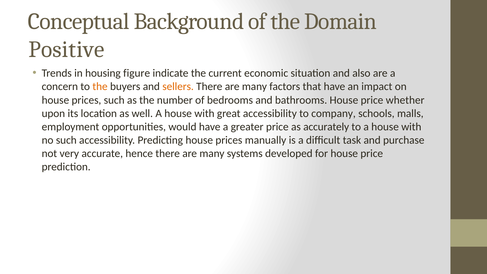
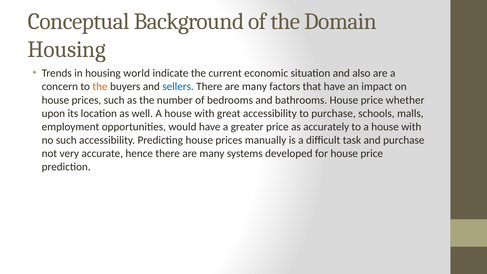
Positive: Positive -> Housing (67, 49)
figure: figure -> world (137, 73)
sellers colour: orange -> blue (178, 87)
to company: company -> purchase (334, 113)
